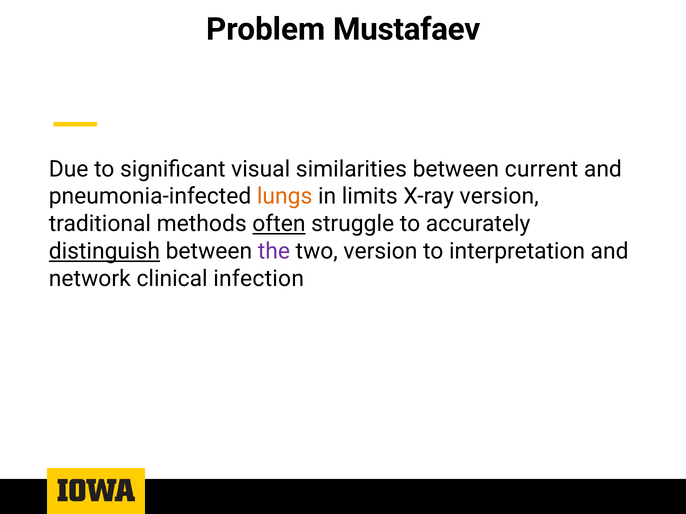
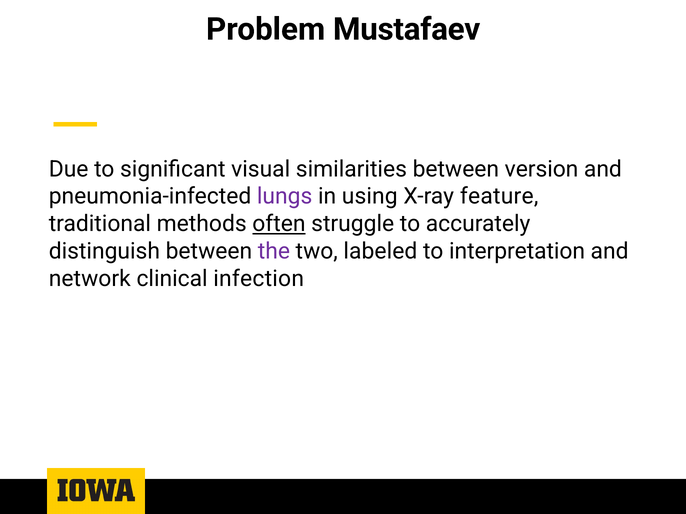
current: current -> version (542, 169)
lungs colour: orange -> purple (285, 197)
limits: limits -> using (370, 197)
X-ray version: version -> feature (499, 197)
distinguish underline: present -> none (104, 252)
two version: version -> labeled (380, 252)
